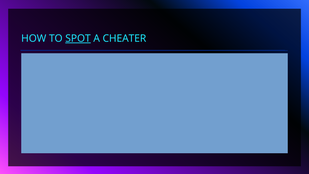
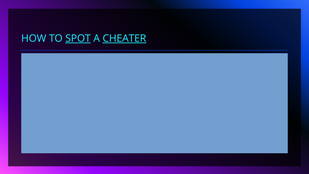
CHEATER underline: none -> present (124, 38)
